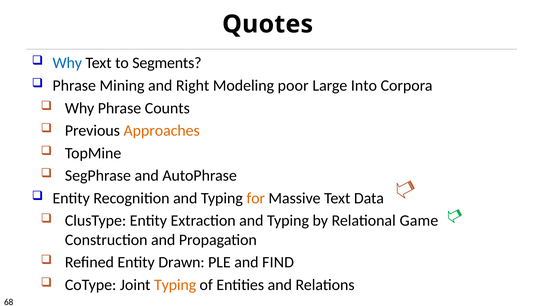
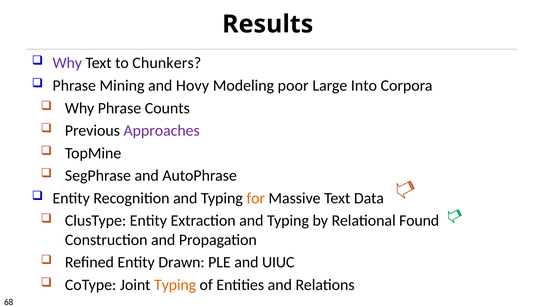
Quotes: Quotes -> Results (268, 24)
Why colour: blue -> purple (67, 63)
Segments: Segments -> Chunkers (167, 63)
Right: Right -> Hovy (193, 85)
Approaches colour: orange -> purple (162, 130)
Game: Game -> Found (419, 220)
FIND: FIND -> UIUC (278, 262)
